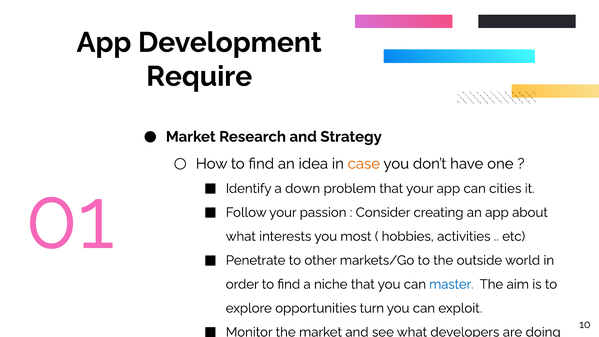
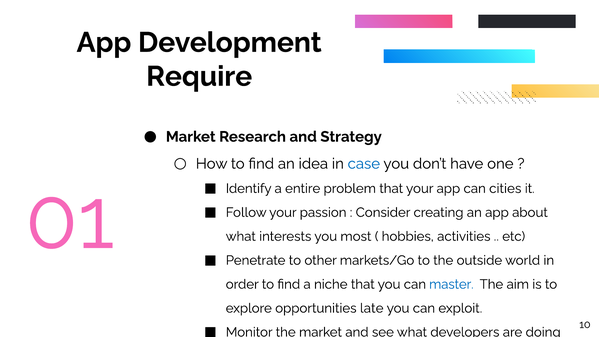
case colour: orange -> blue (364, 164)
down: down -> entire (303, 188)
turn: turn -> late (372, 308)
